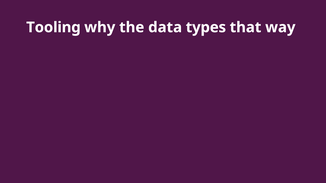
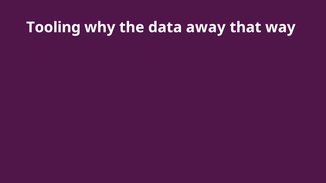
types: types -> away (206, 27)
